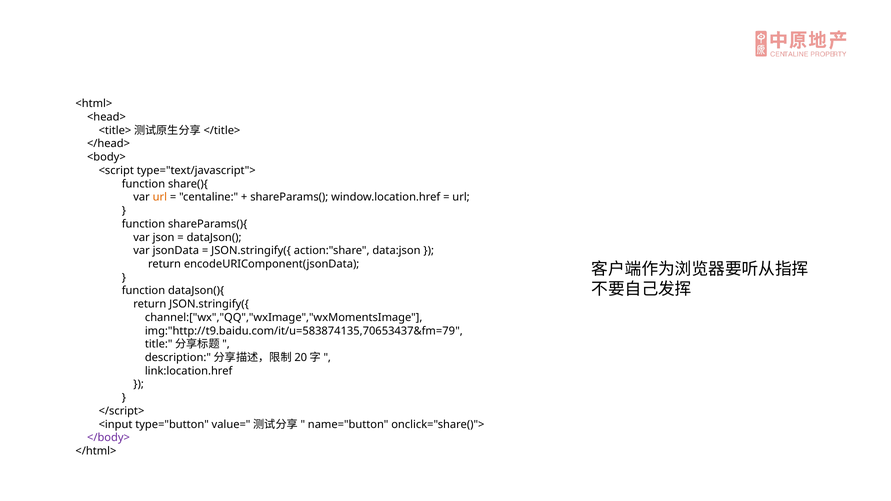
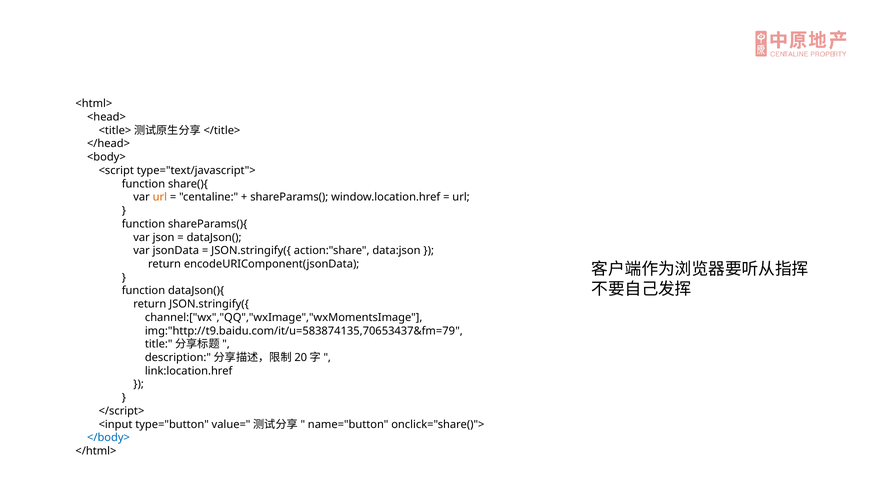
</body> colour: purple -> blue (108, 438)
